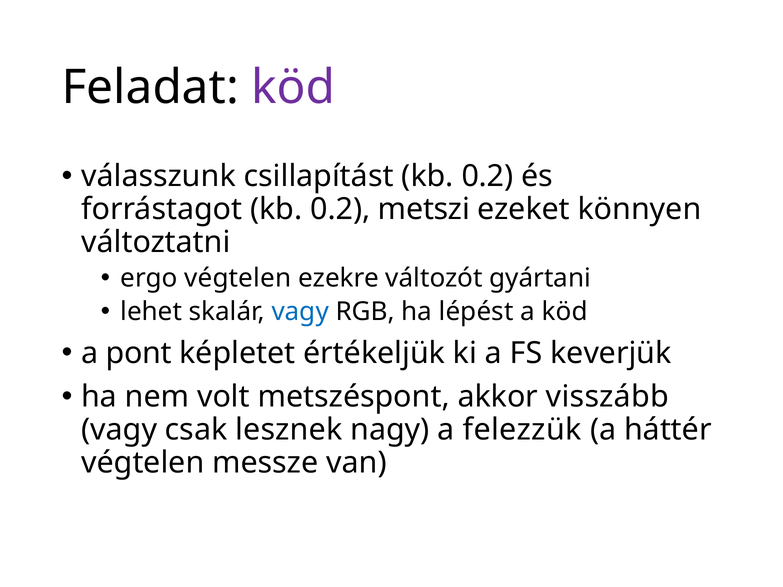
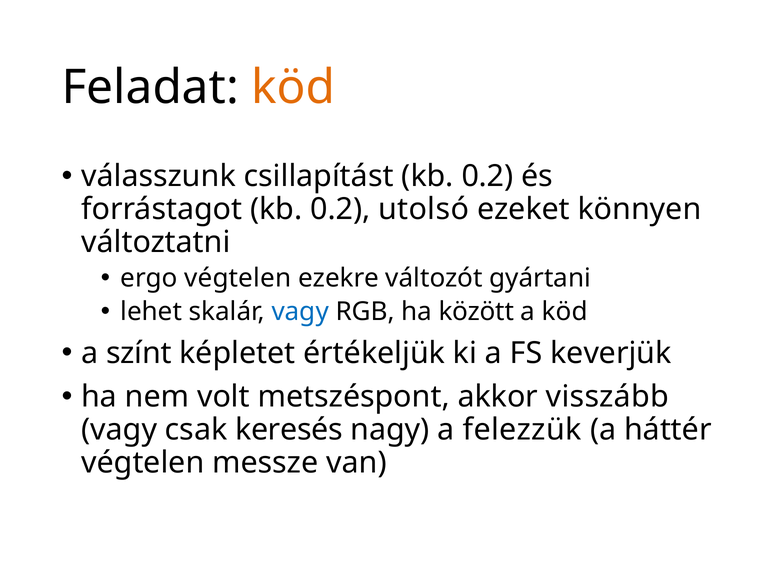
köd colour: purple -> orange (293, 88)
metszi: metszi -> utolsó (424, 209)
lépést: lépést -> között (476, 312)
pont: pont -> színt (139, 353)
lesznek: lesznek -> keresés (289, 430)
